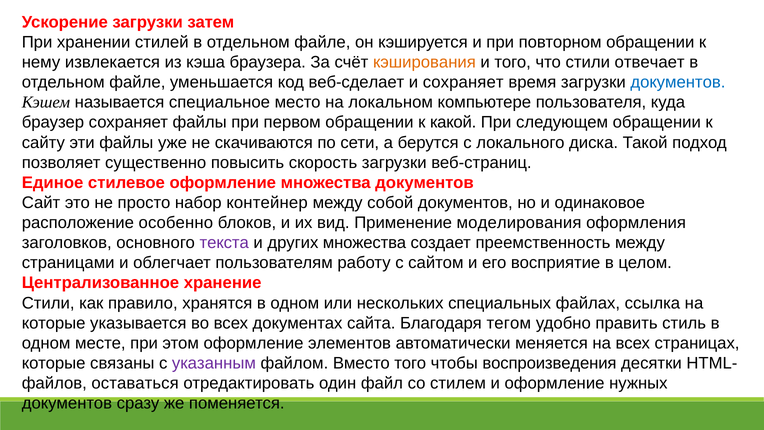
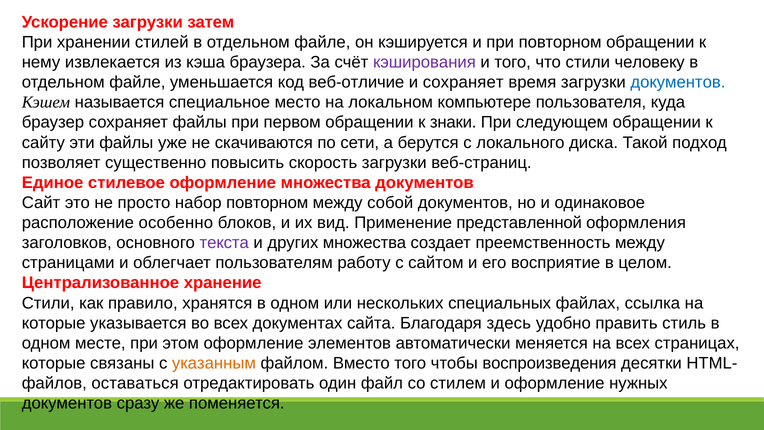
кэширования colour: orange -> purple (424, 62)
отвечает: отвечает -> человеку (650, 62)
веб-сделает: веб-сделает -> веб-отличие (356, 82)
какой: какой -> знаки (453, 122)
набор контейнер: контейнер -> повторном (267, 203)
моделирования: моделирования -> представленной (519, 223)
тегом: тегом -> здесь (509, 323)
указанным colour: purple -> orange (214, 363)
